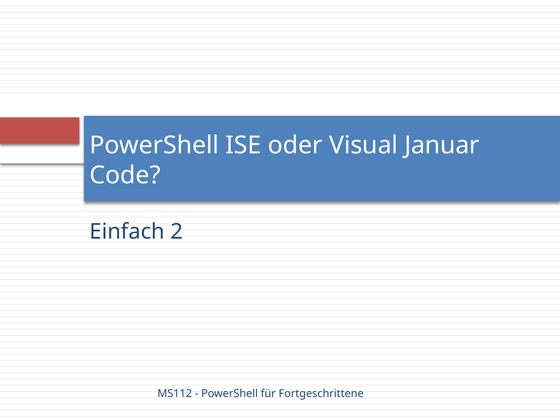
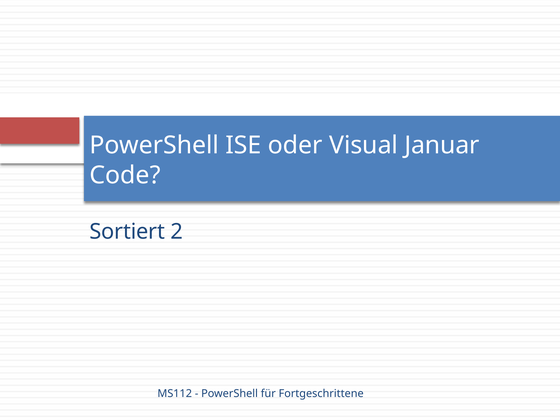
Einfach: Einfach -> Sortiert (127, 232)
